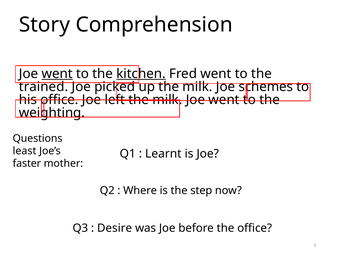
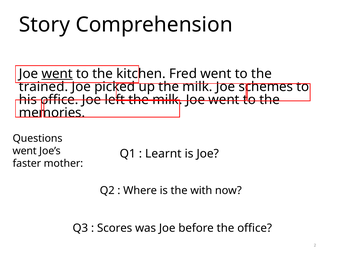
kitchen underline: present -> none (141, 74)
weighting: weighting -> memories (52, 113)
least: least -> went (25, 151)
step: step -> with (201, 191)
Desire: Desire -> Scores (115, 228)
